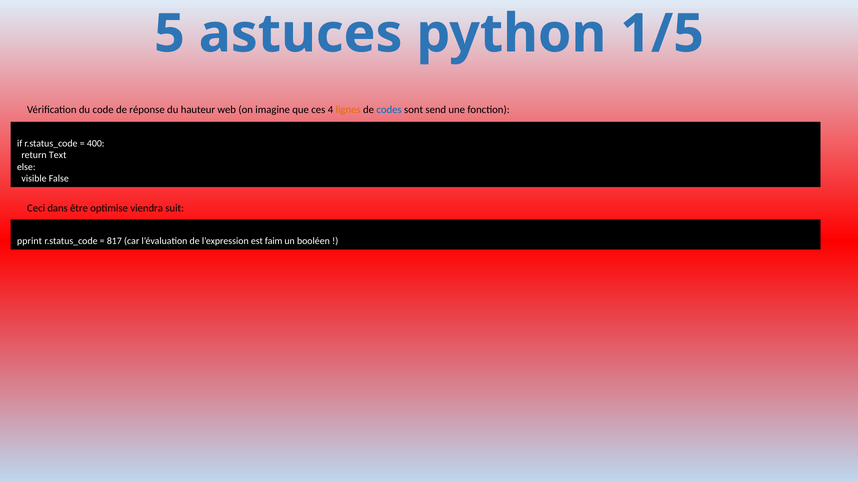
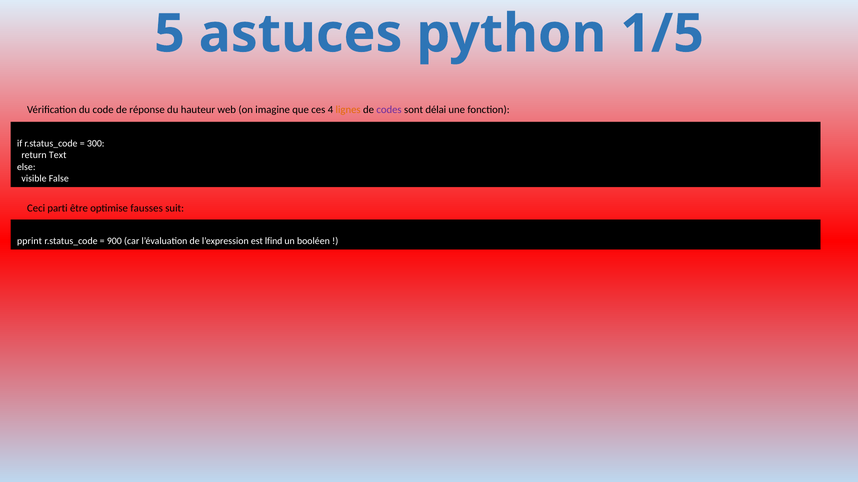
codes colour: blue -> purple (389, 110)
send: send -> délai (436, 110)
400: 400 -> 300 (96, 144)
dans: dans -> parti (58, 209)
viendra: viendra -> fausses (147, 209)
817: 817 -> 900 (114, 241)
faim: faim -> lfind (274, 241)
